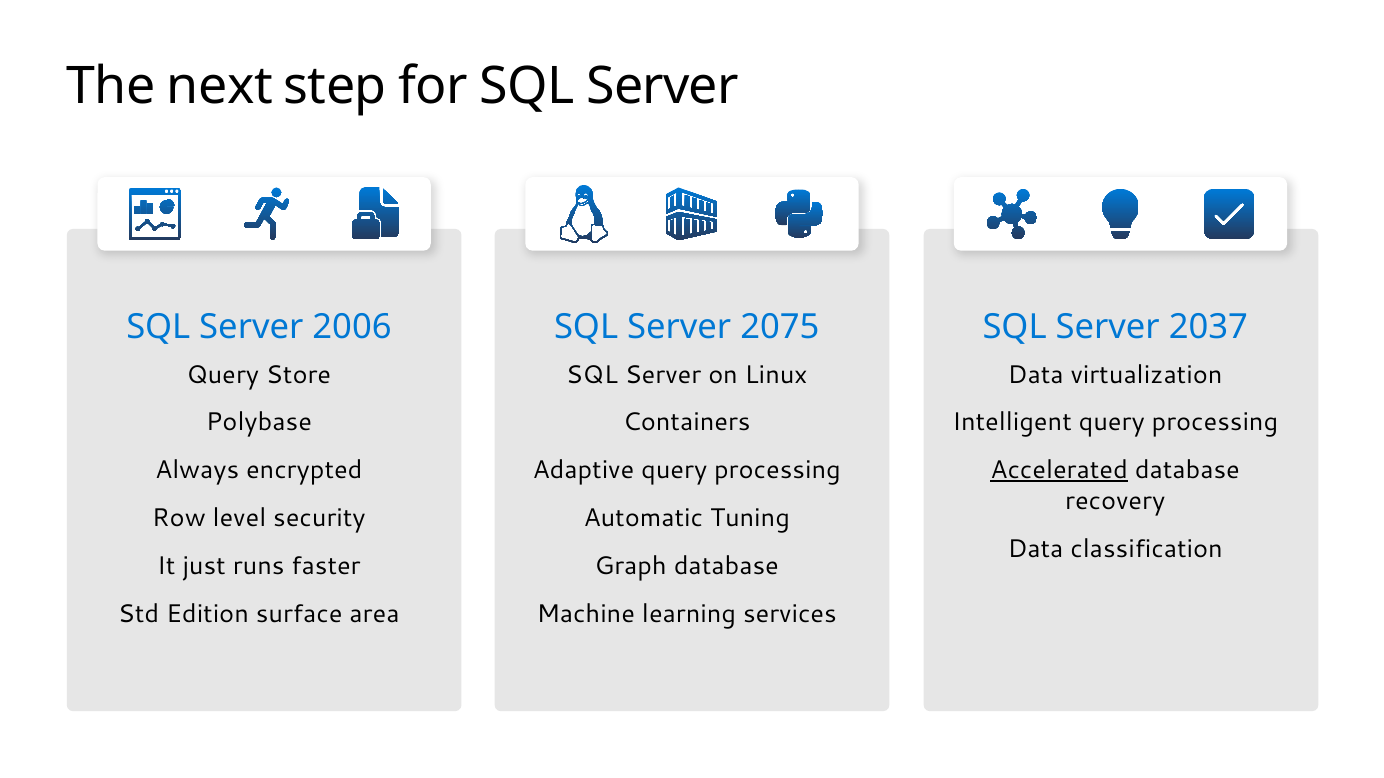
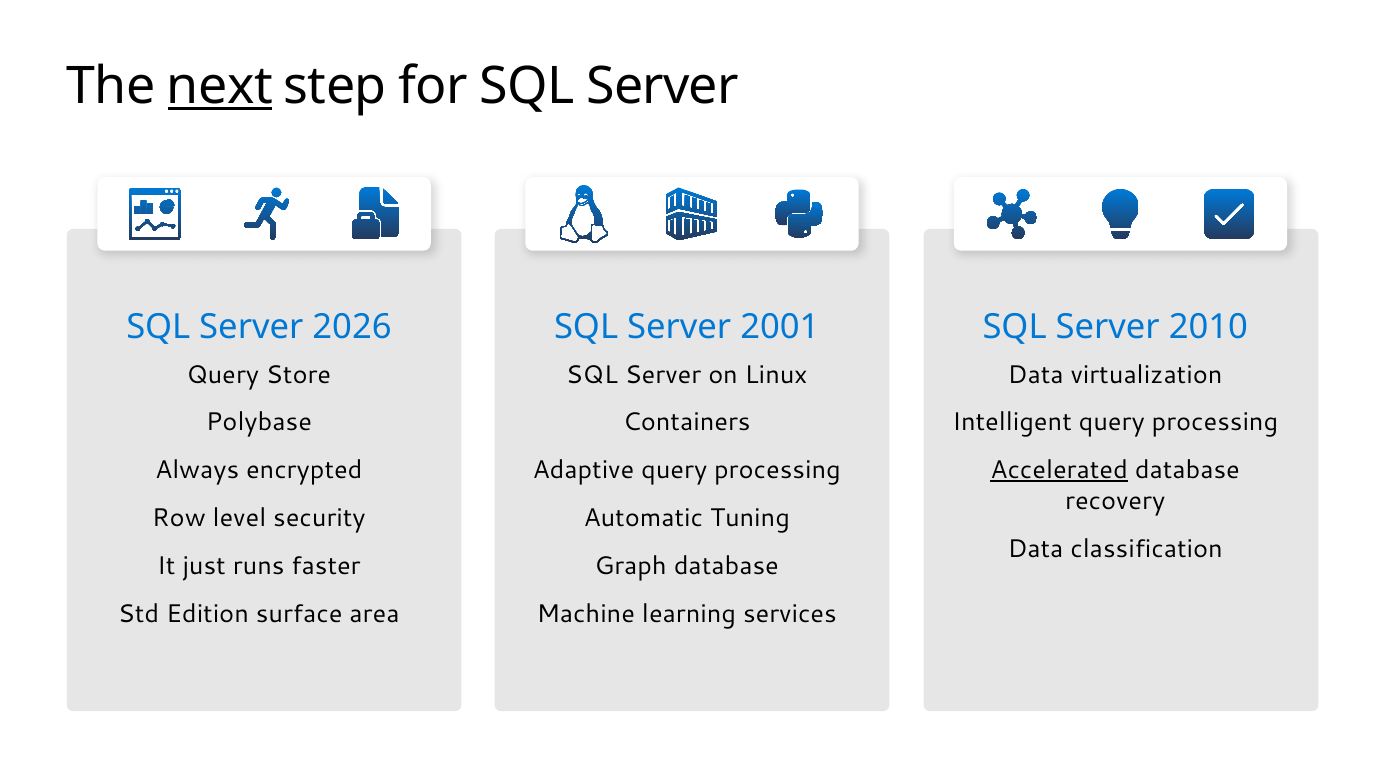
next underline: none -> present (220, 87)
2006: 2006 -> 2026 (352, 327)
2075: 2075 -> 2001 (780, 327)
2037: 2037 -> 2010 (1208, 327)
